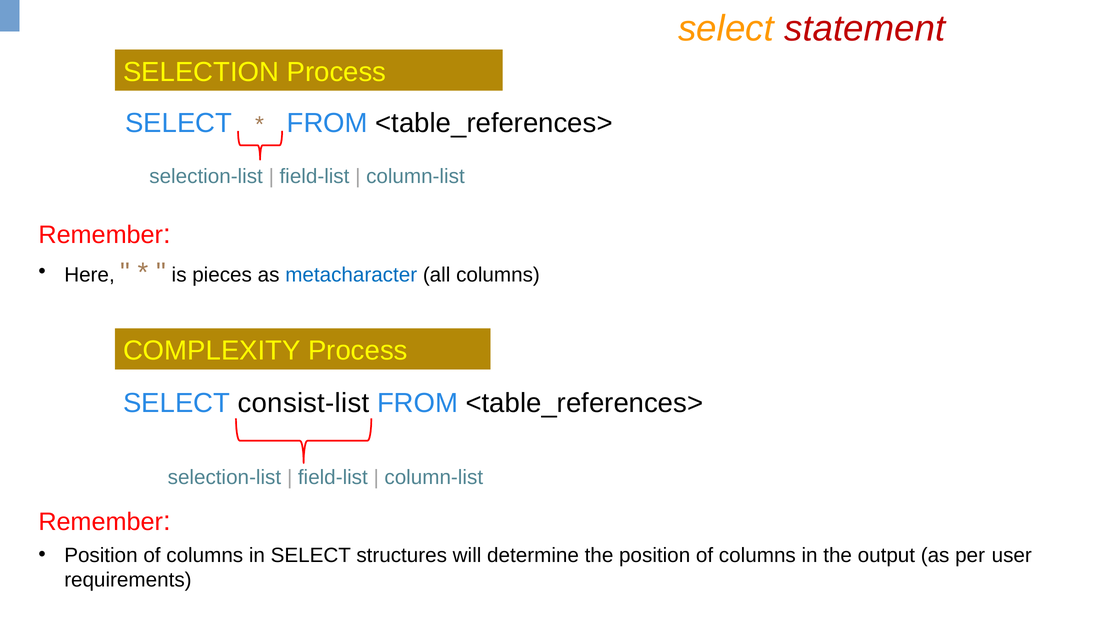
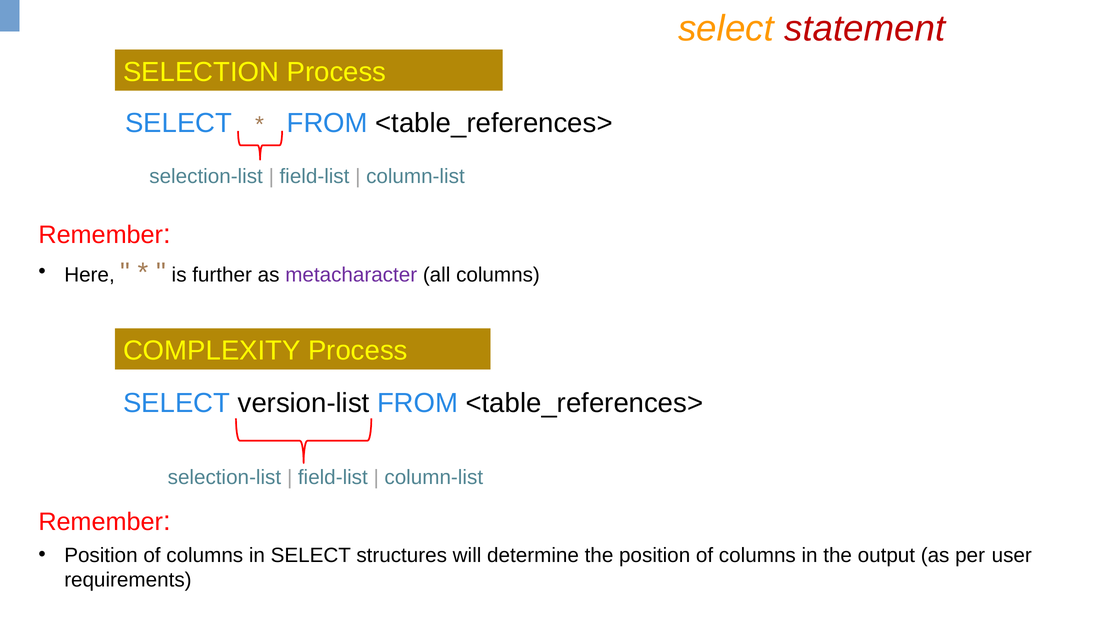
pieces: pieces -> further (222, 275)
metacharacter colour: blue -> purple (351, 275)
consist-list: consist-list -> version-list (304, 403)
